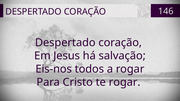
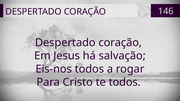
te rogar: rogar -> todos (125, 82)
